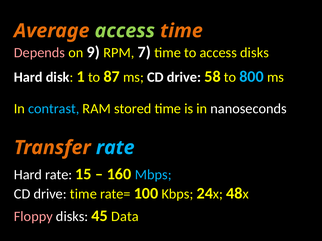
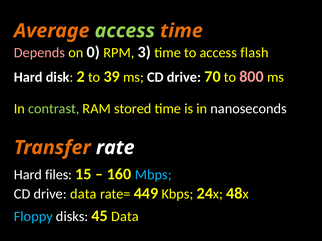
9: 9 -> 0 (93, 52)
7: 7 -> 3 (144, 52)
access disks: disks -> flash (254, 53)
1: 1 -> 2 (81, 77)
87: 87 -> 39 (112, 77)
58: 58 -> 70 (213, 77)
800 colour: light blue -> pink (252, 77)
contrast colour: light blue -> light green (54, 109)
rate colour: light blue -> white (115, 148)
Hard rate: rate -> files (59, 175)
drive time: time -> data (83, 194)
100: 100 -> 449 (146, 194)
Floppy colour: pink -> light blue (33, 217)
